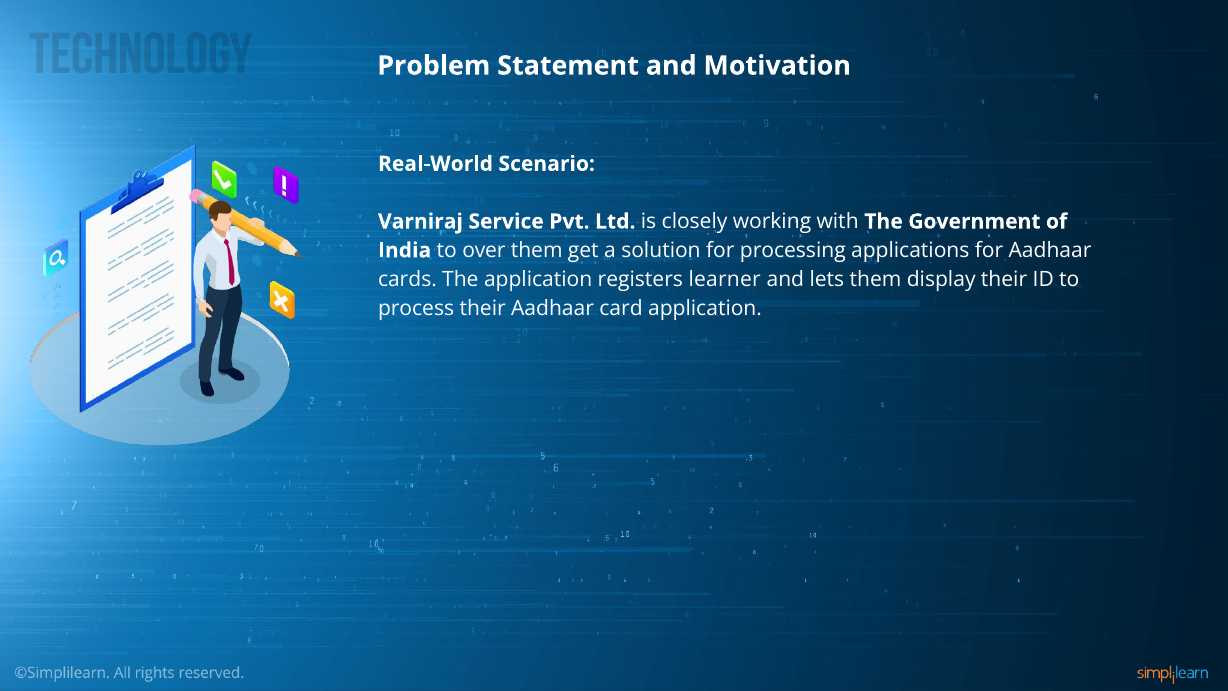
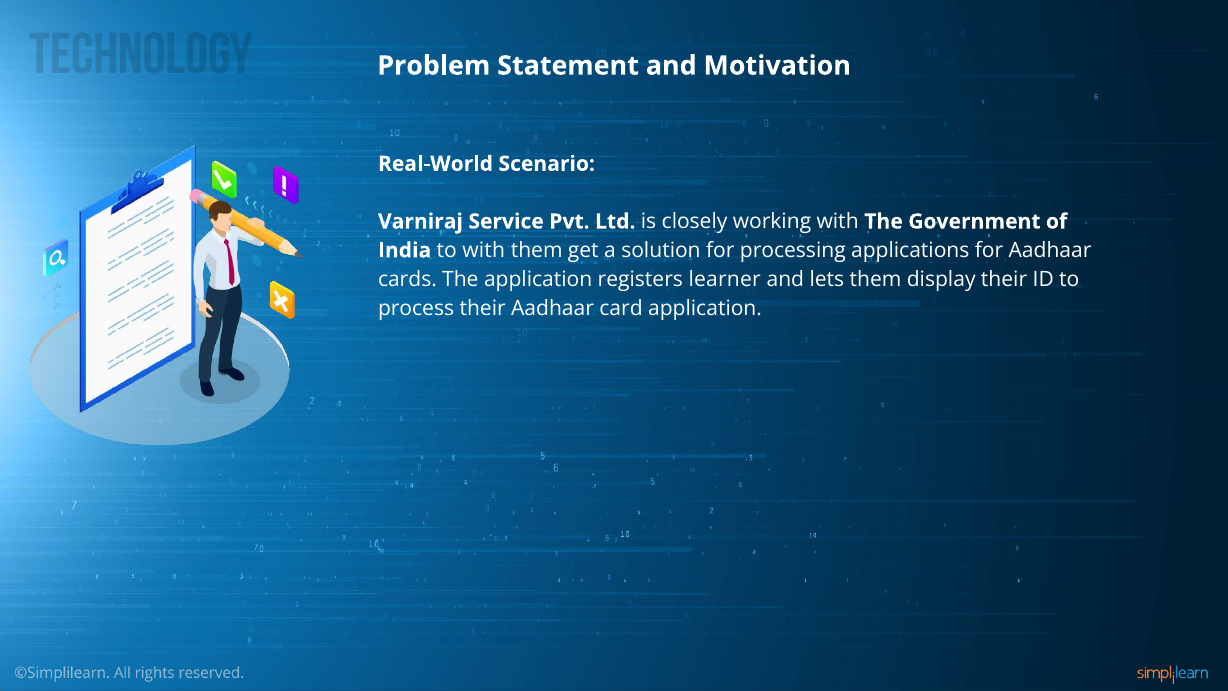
to over: over -> with (484, 250)
